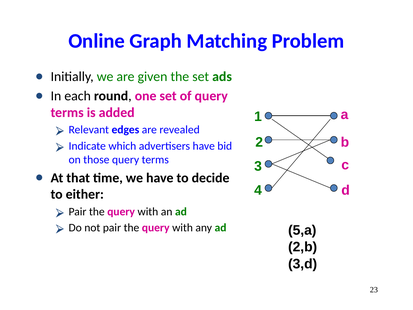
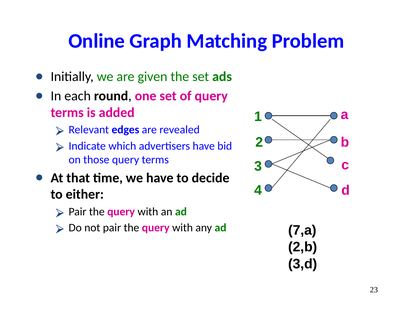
5,a: 5,a -> 7,a (302, 230)
